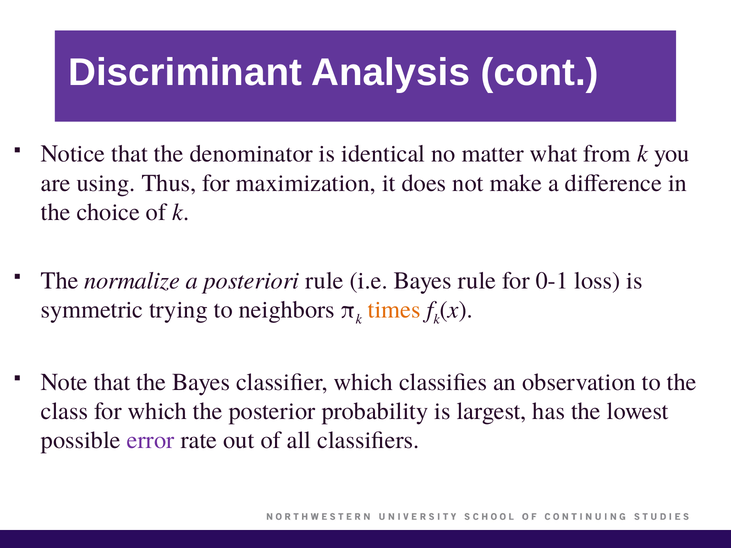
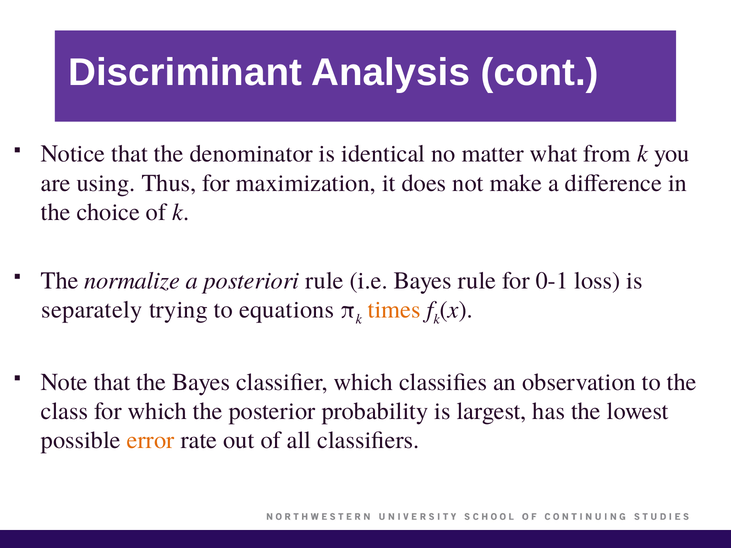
symmetric: symmetric -> separately (92, 310)
neighbors: neighbors -> equations (287, 310)
error colour: purple -> orange (151, 441)
